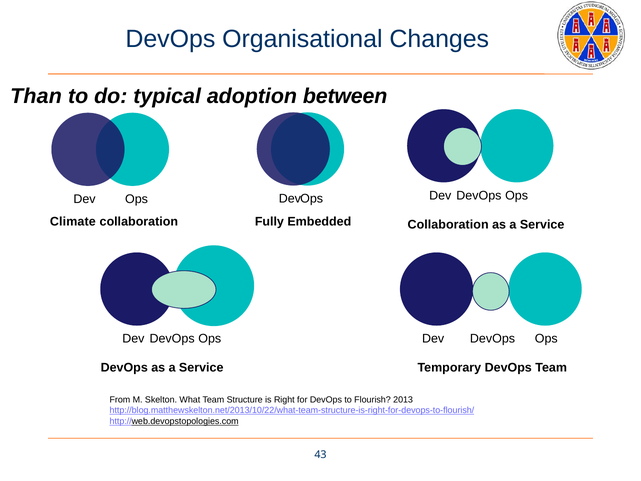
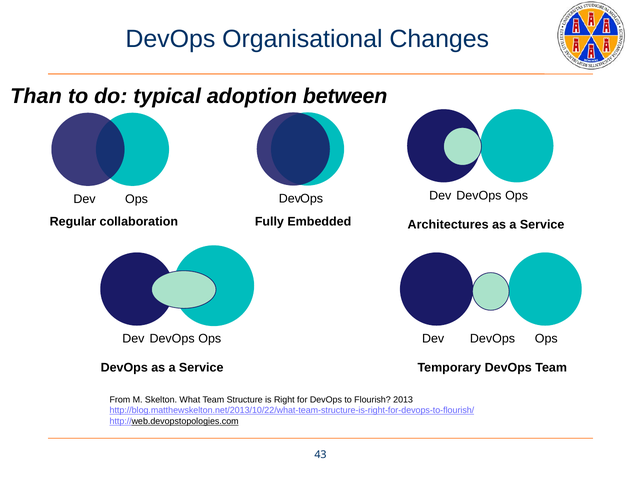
Climate: Climate -> Regular (73, 222)
Collaboration: Collaboration -> Architectures (448, 225)
